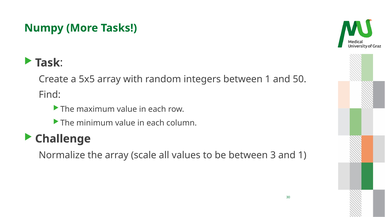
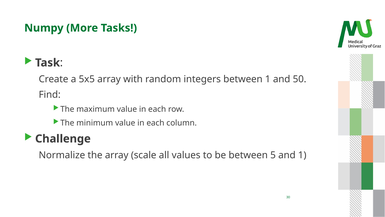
3: 3 -> 5 (273, 155)
